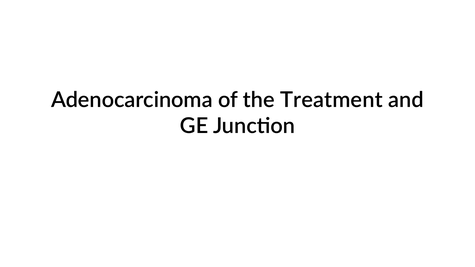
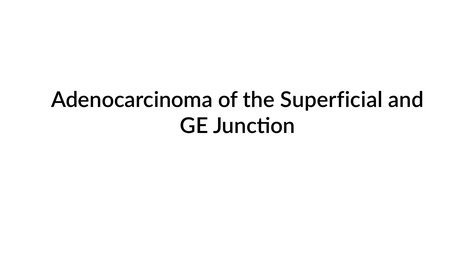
Treatment: Treatment -> Superficial (331, 100)
